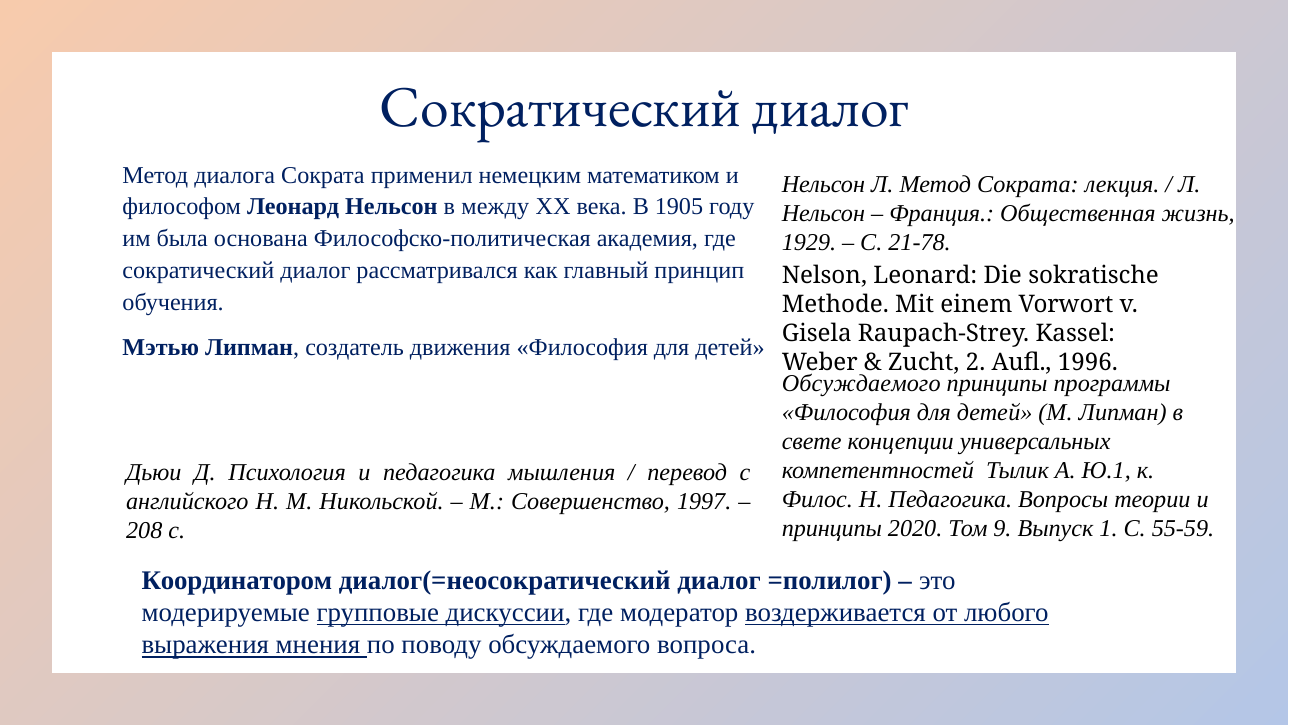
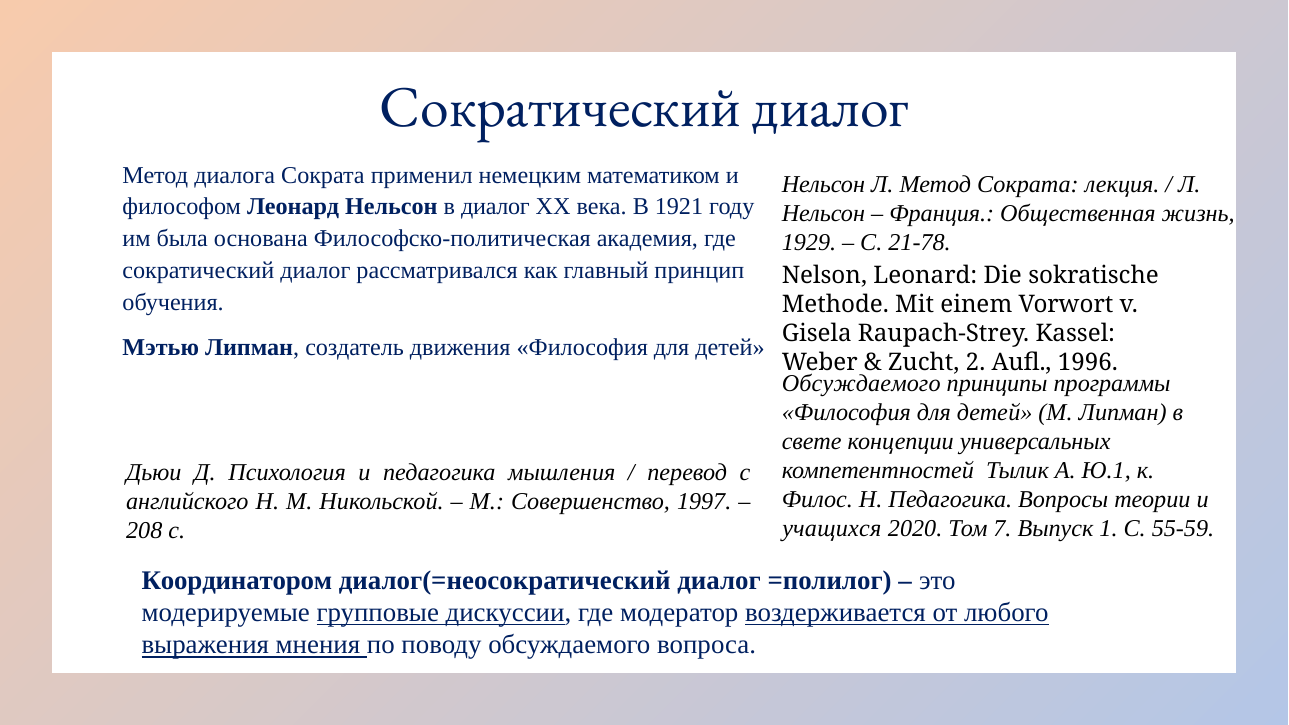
в между: между -> диалог (496, 207)
1905: 1905 -> 1921 (679, 207)
принципы: принципы -> учащихся (832, 529)
9: 9 -> 7 (1002, 529)
